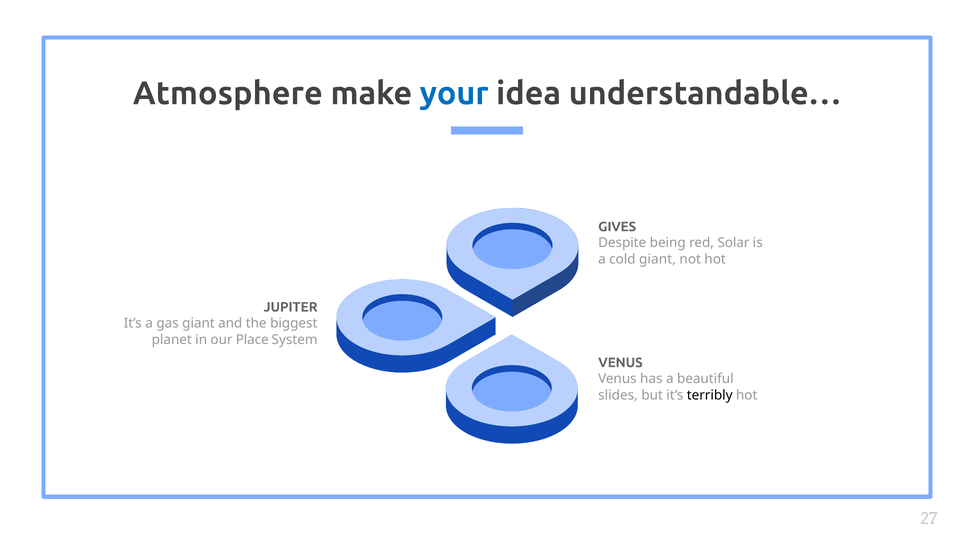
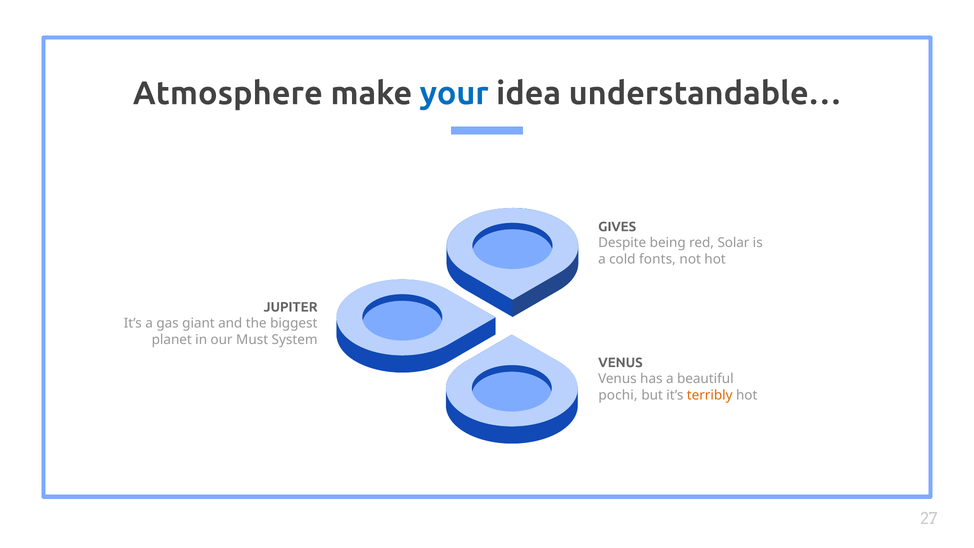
cold giant: giant -> fonts (657, 259)
Place: Place -> Must (252, 340)
slides: slides -> pochi (618, 395)
terribly colour: black -> orange (710, 395)
